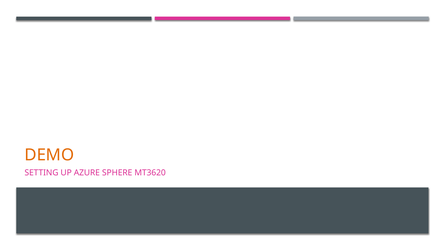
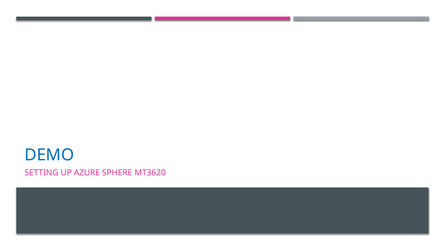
DEMO colour: orange -> blue (49, 155)
